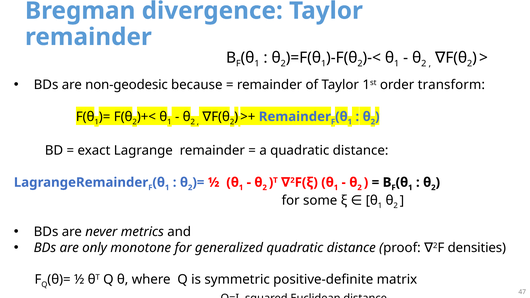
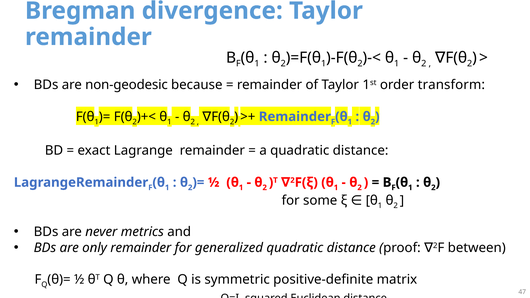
only monotone: monotone -> remainder (141, 248)
densities: densities -> between (477, 248)
